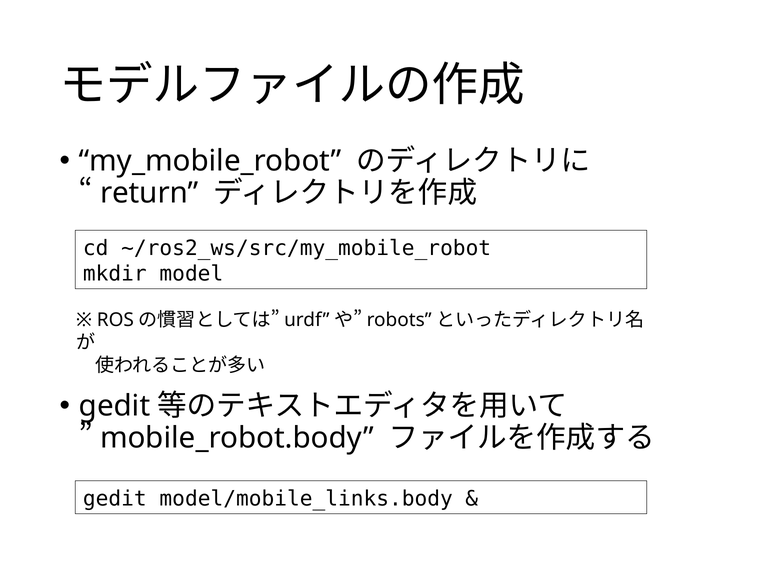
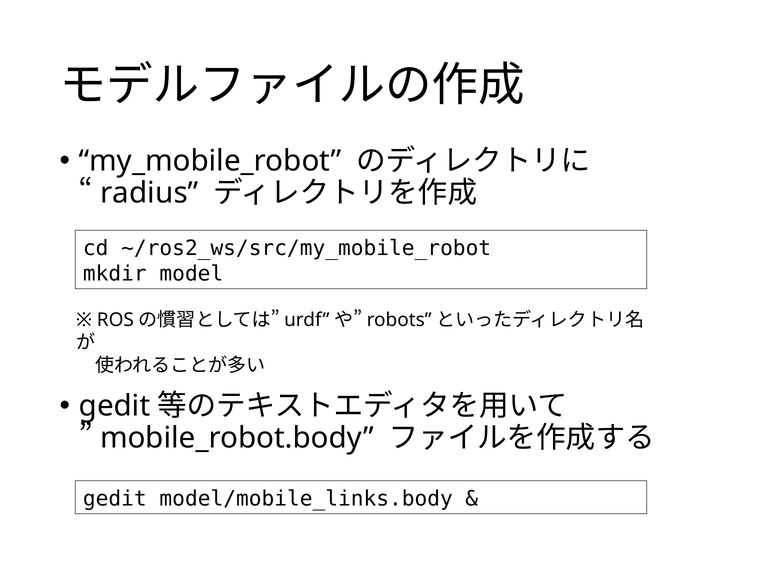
return: return -> radius (149, 193)
